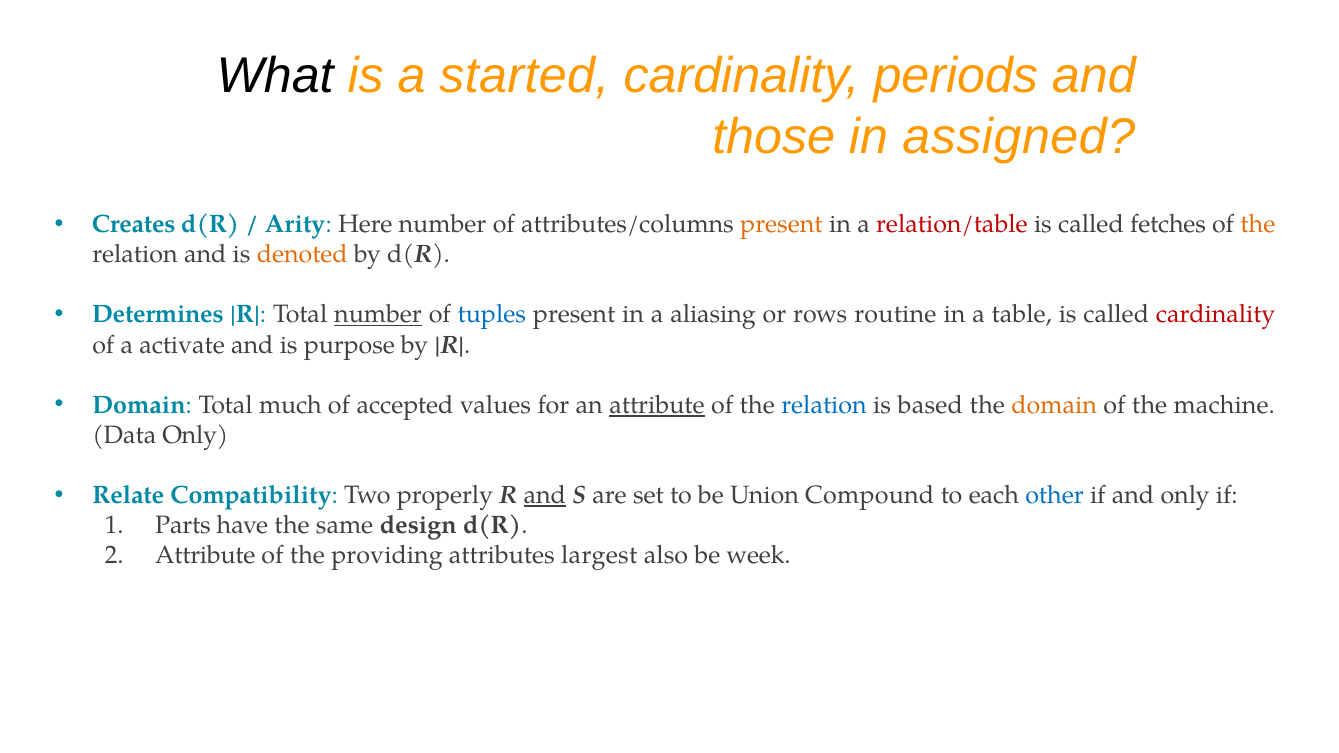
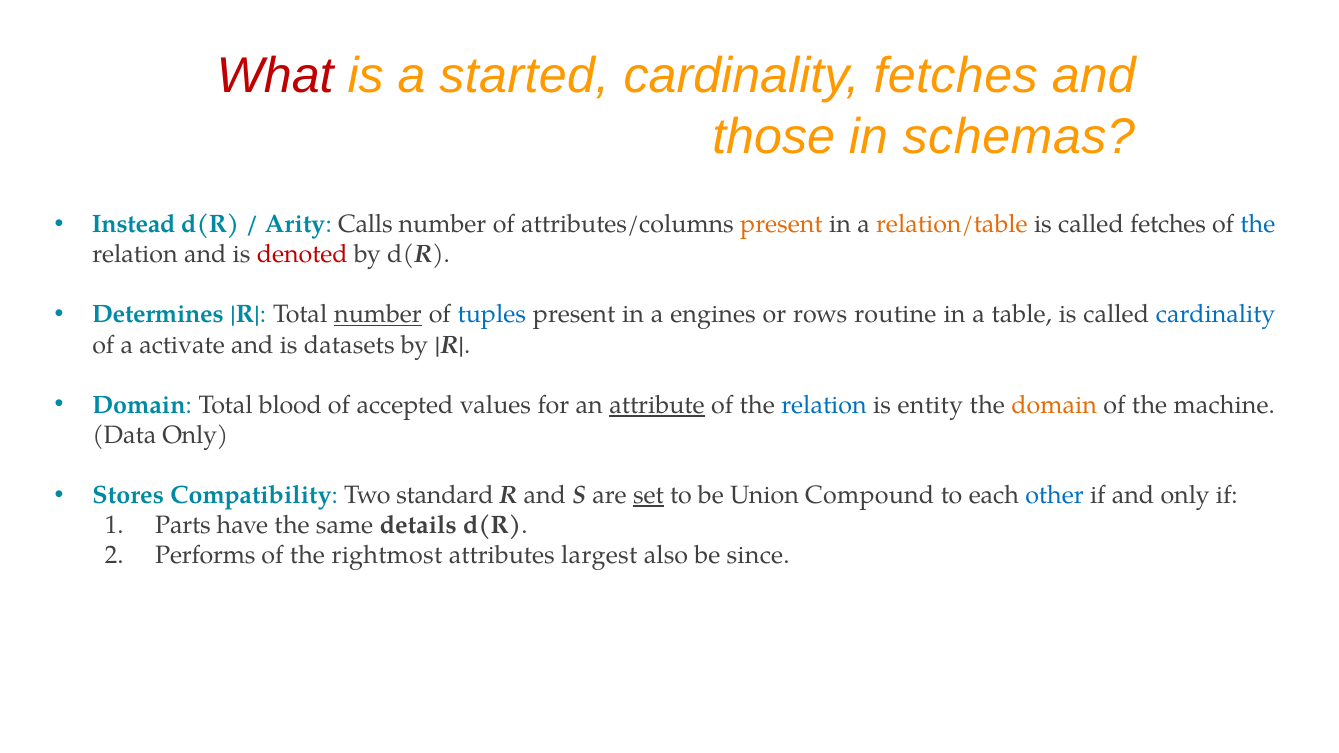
What colour: black -> red (275, 76)
cardinality periods: periods -> fetches (956, 76)
assigned: assigned -> schemas (1019, 137)
Creates: Creates -> Instead (134, 224)
Here: Here -> Calls (365, 224)
relation/table colour: red -> orange (952, 224)
the colour: orange -> blue (1258, 224)
denoted colour: orange -> red (302, 255)
aliasing: aliasing -> engines (713, 315)
cardinality colour: red -> blue (1216, 315)
purpose: purpose -> datasets (349, 345)
much: much -> blood (290, 405)
based: based -> entity (930, 405)
Relate: Relate -> Stores (128, 496)
properly: properly -> standard (445, 496)
and underline: present -> none (545, 496)
set underline: none -> present (648, 496)
design: design -> details (418, 526)
Attribute: Attribute -> Performs (205, 556)
providing: providing -> rightmost (387, 556)
week: week -> since (758, 556)
